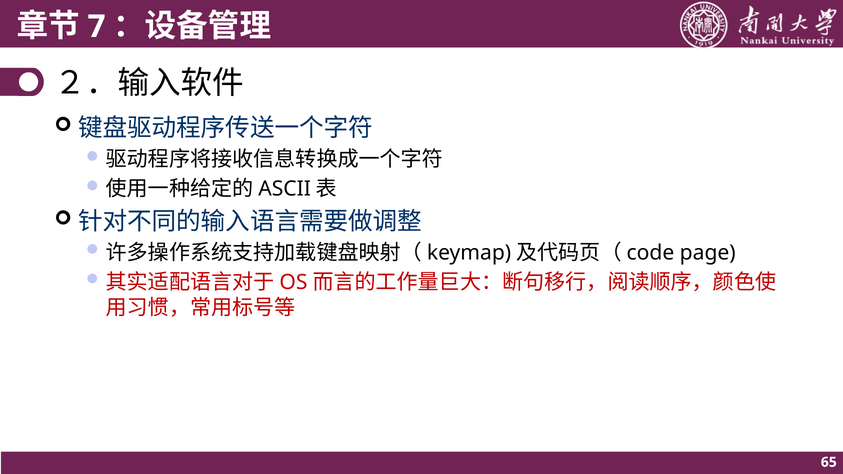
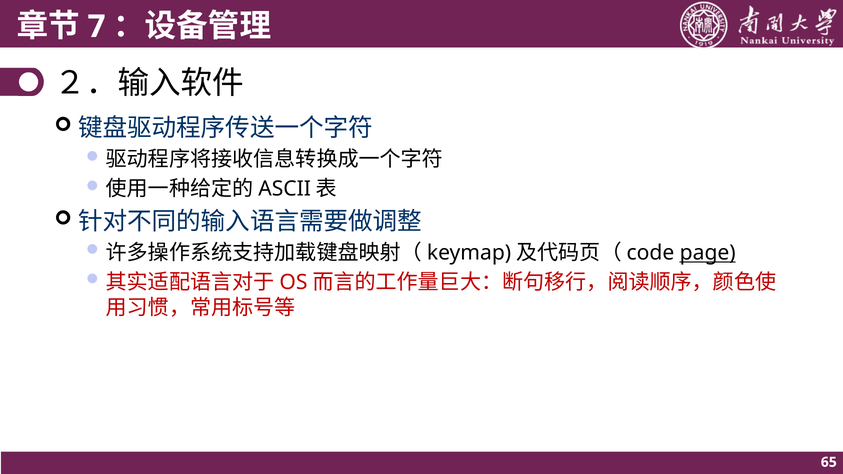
page underline: none -> present (708, 253)
